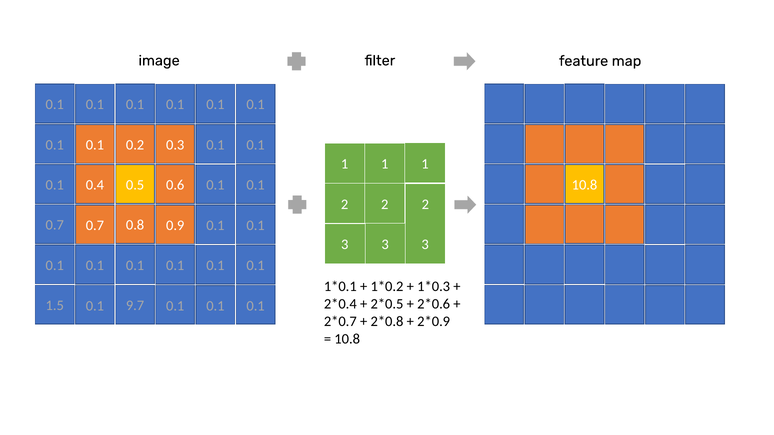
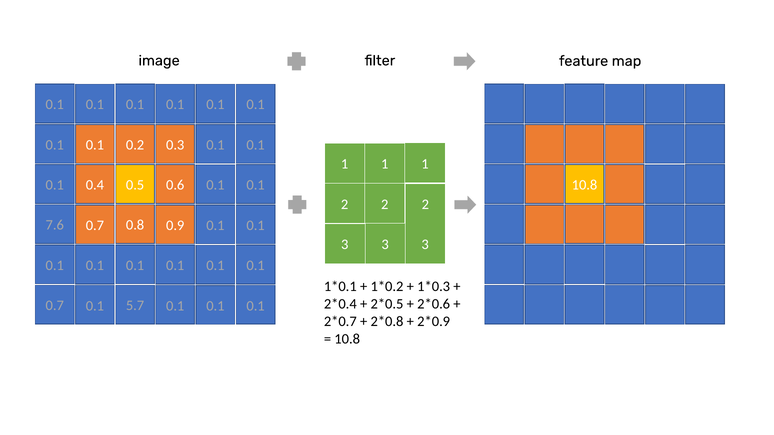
0.7: 0.7 -> 7.6 (55, 225)
1.5: 1.5 -> 0.7 (55, 306)
9.7: 9.7 -> 5.7 (135, 306)
